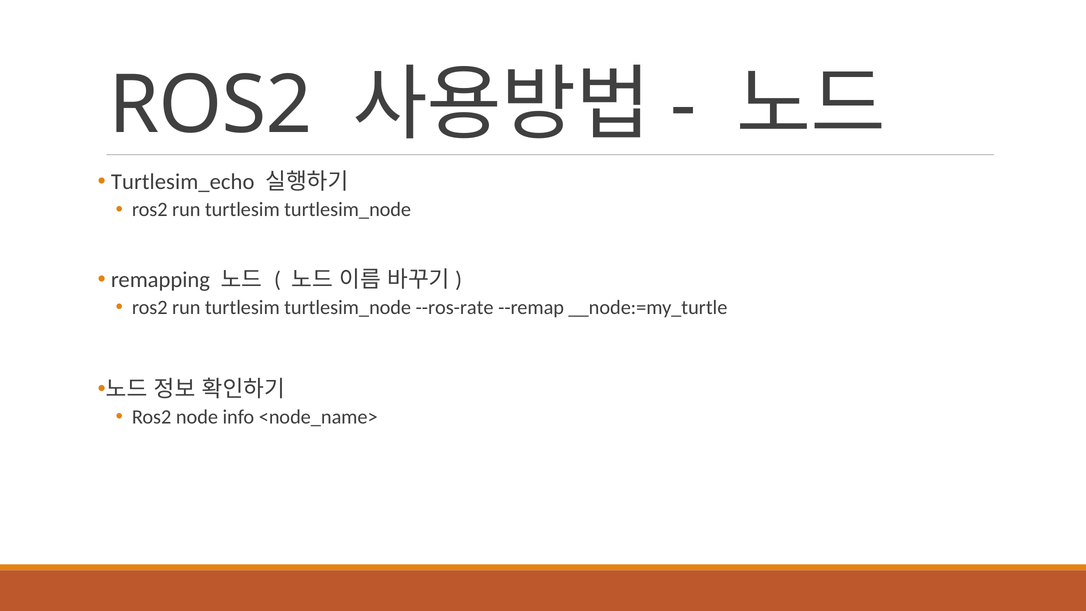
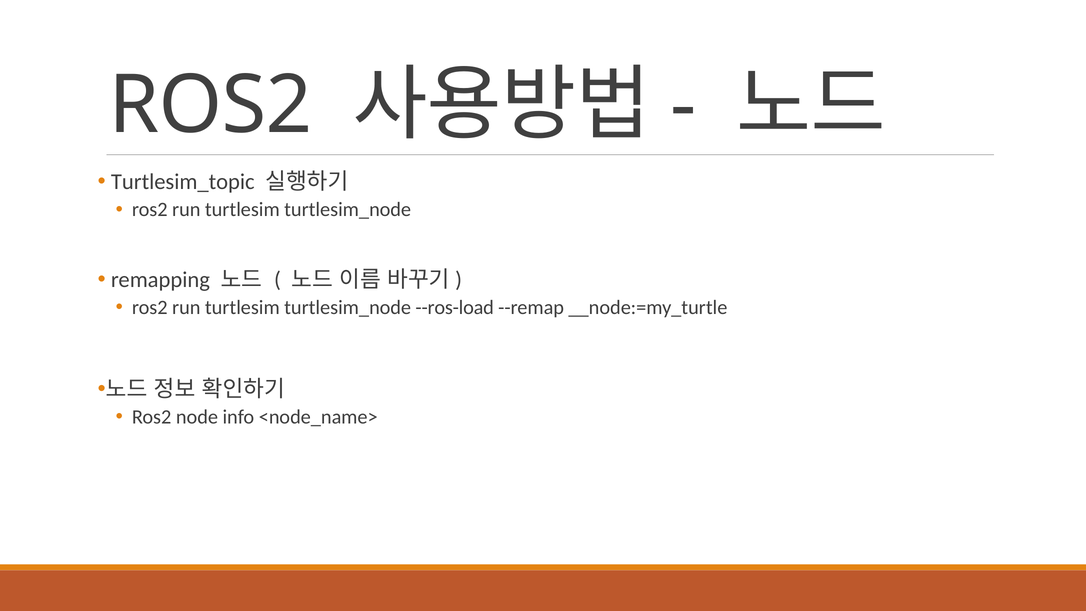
Turtlesim_echo: Turtlesim_echo -> Turtlesim_topic (183, 182)
--ros-rate: --ros-rate -> --ros-load (455, 307)
